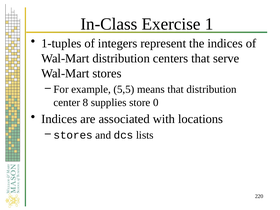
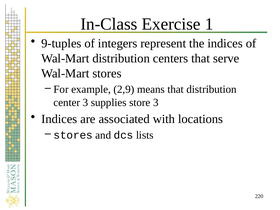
1-tuples: 1-tuples -> 9-tuples (61, 43)
5,5: 5,5 -> 2,9 (124, 89)
center 8: 8 -> 3 (85, 102)
store 0: 0 -> 3 (156, 102)
